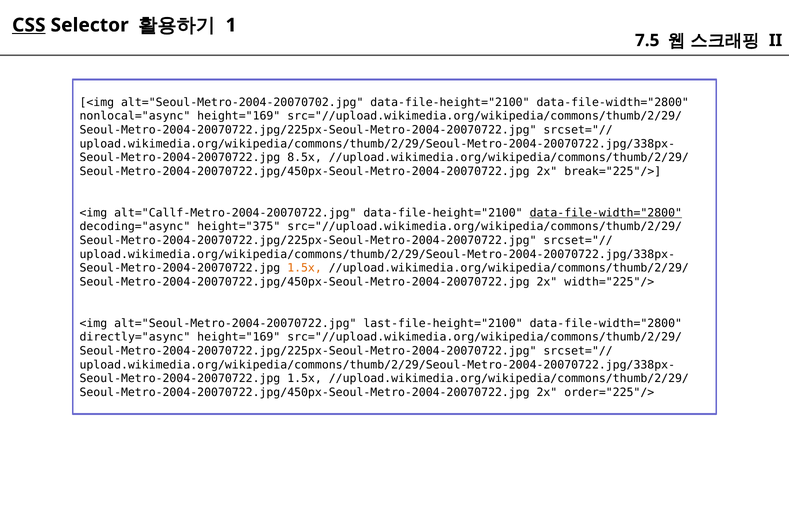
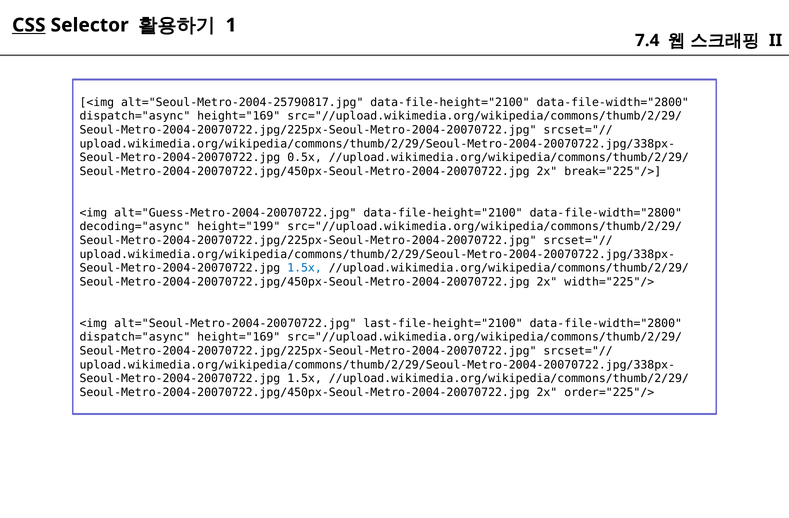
7.5: 7.5 -> 7.4 (647, 40)
alt="Seoul-Metro-2004-20070702.jpg: alt="Seoul-Metro-2004-20070702.jpg -> alt="Seoul-Metro-2004-25790817.jpg (242, 102)
nonlocal="async: nonlocal="async -> dispatch="async (135, 116)
8.5x: 8.5x -> 0.5x (305, 158)
alt="Callf-Metro-2004-20070722.jpg: alt="Callf-Metro-2004-20070722.jpg -> alt="Guess-Metro-2004-20070722.jpg (235, 213)
data-file-width="2800 underline: present -> none (606, 213)
height="375: height="375 -> height="199 (239, 227)
1.5x colour: orange -> blue (305, 268)
directly="async: directly="async -> dispatch="async (135, 337)
